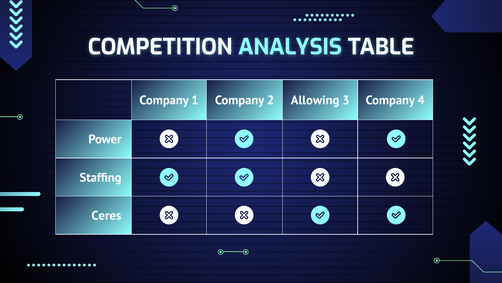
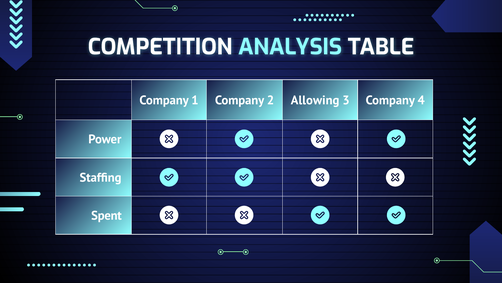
Ceres: Ceres -> Spent (107, 215)
